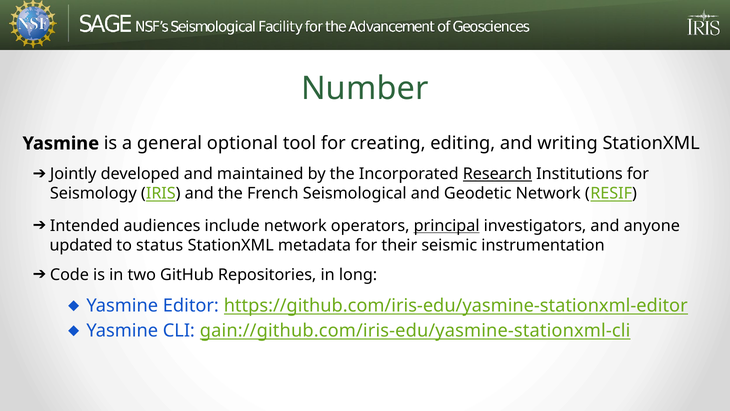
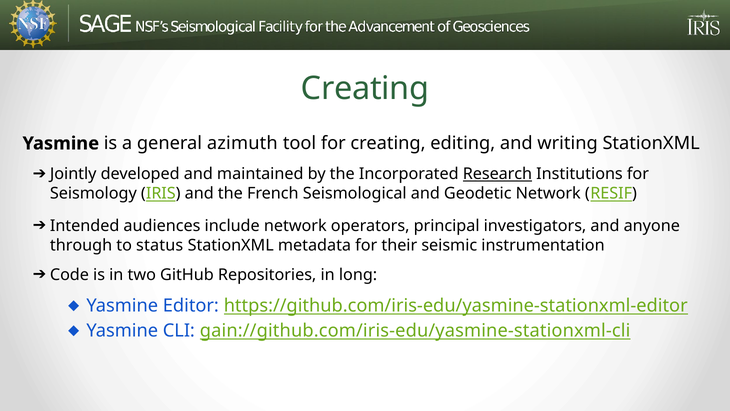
Number: Number -> Creating (365, 89)
optional: optional -> azimuth (242, 143)
principal underline: present -> none (447, 226)
updated: updated -> through (81, 245)
